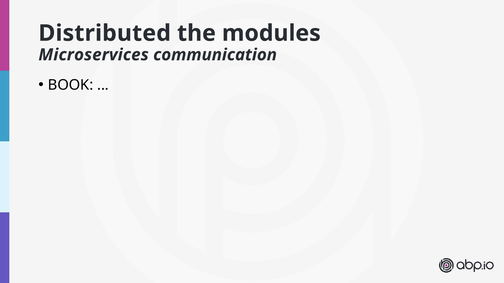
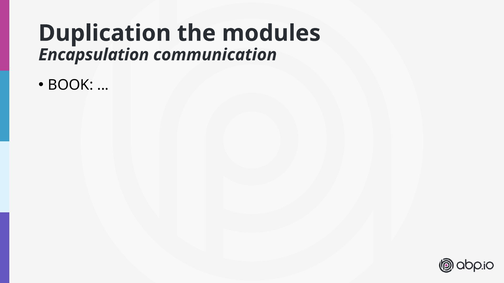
Distributed: Distributed -> Duplication (105, 33)
Microservices: Microservices -> Encapsulation (94, 55)
